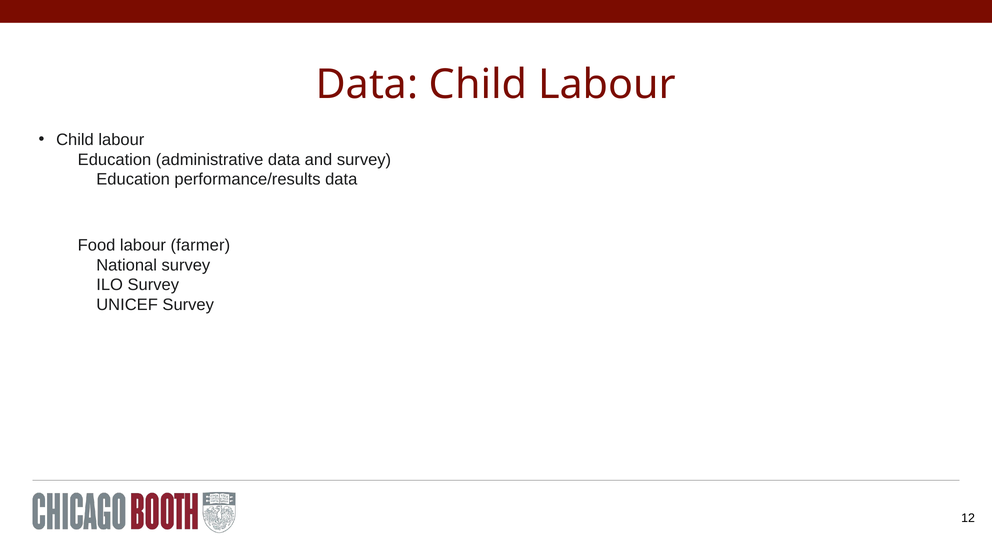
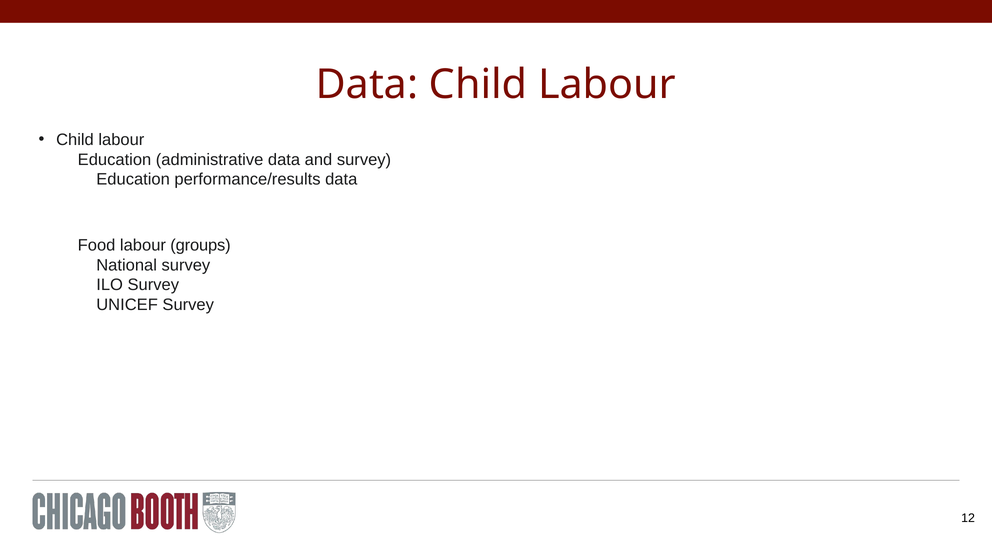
farmer: farmer -> groups (201, 245)
